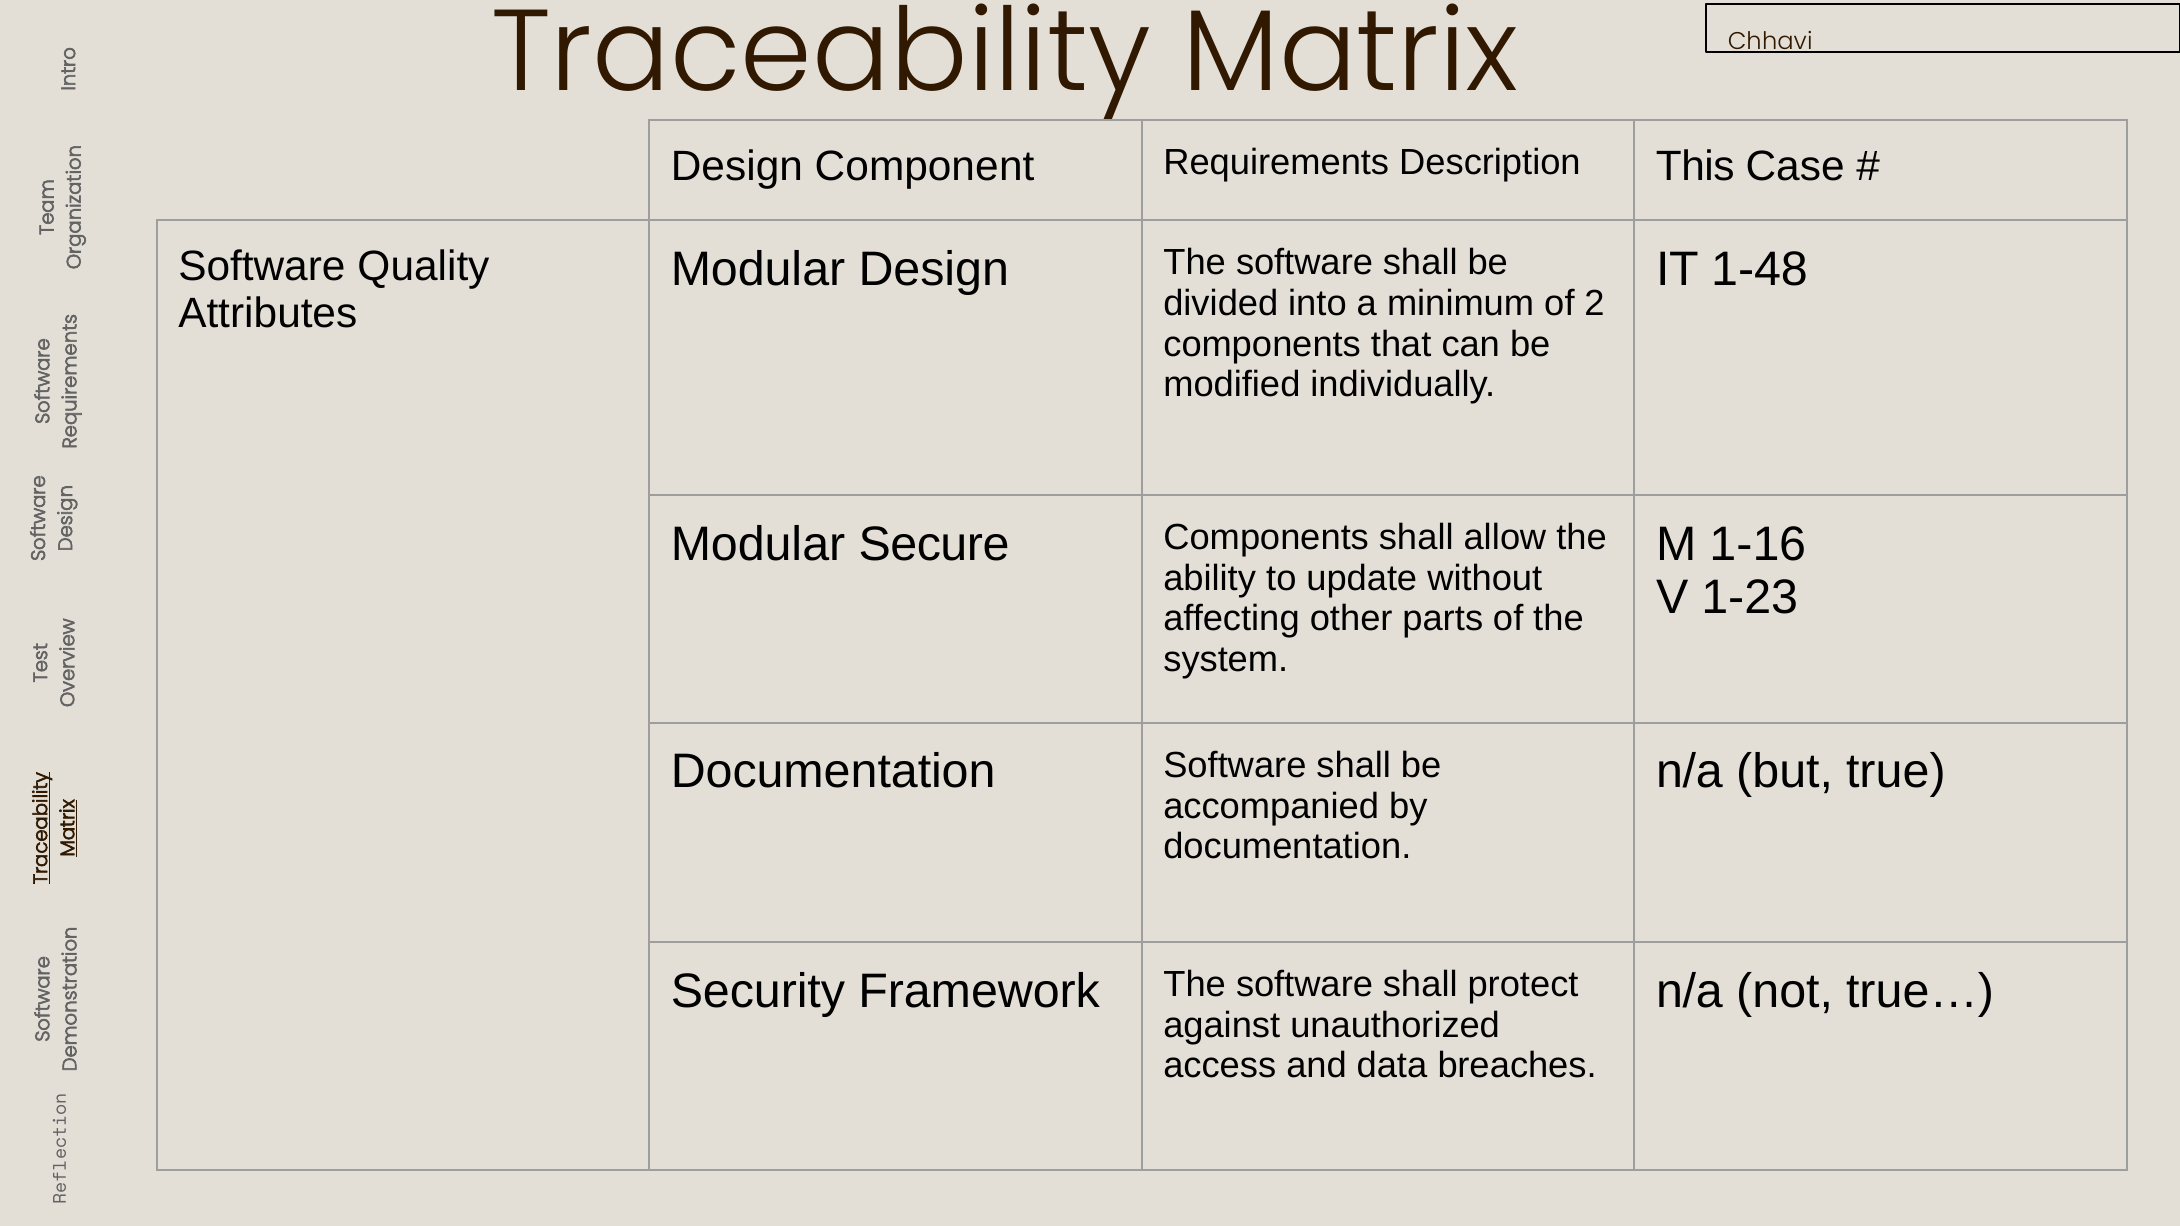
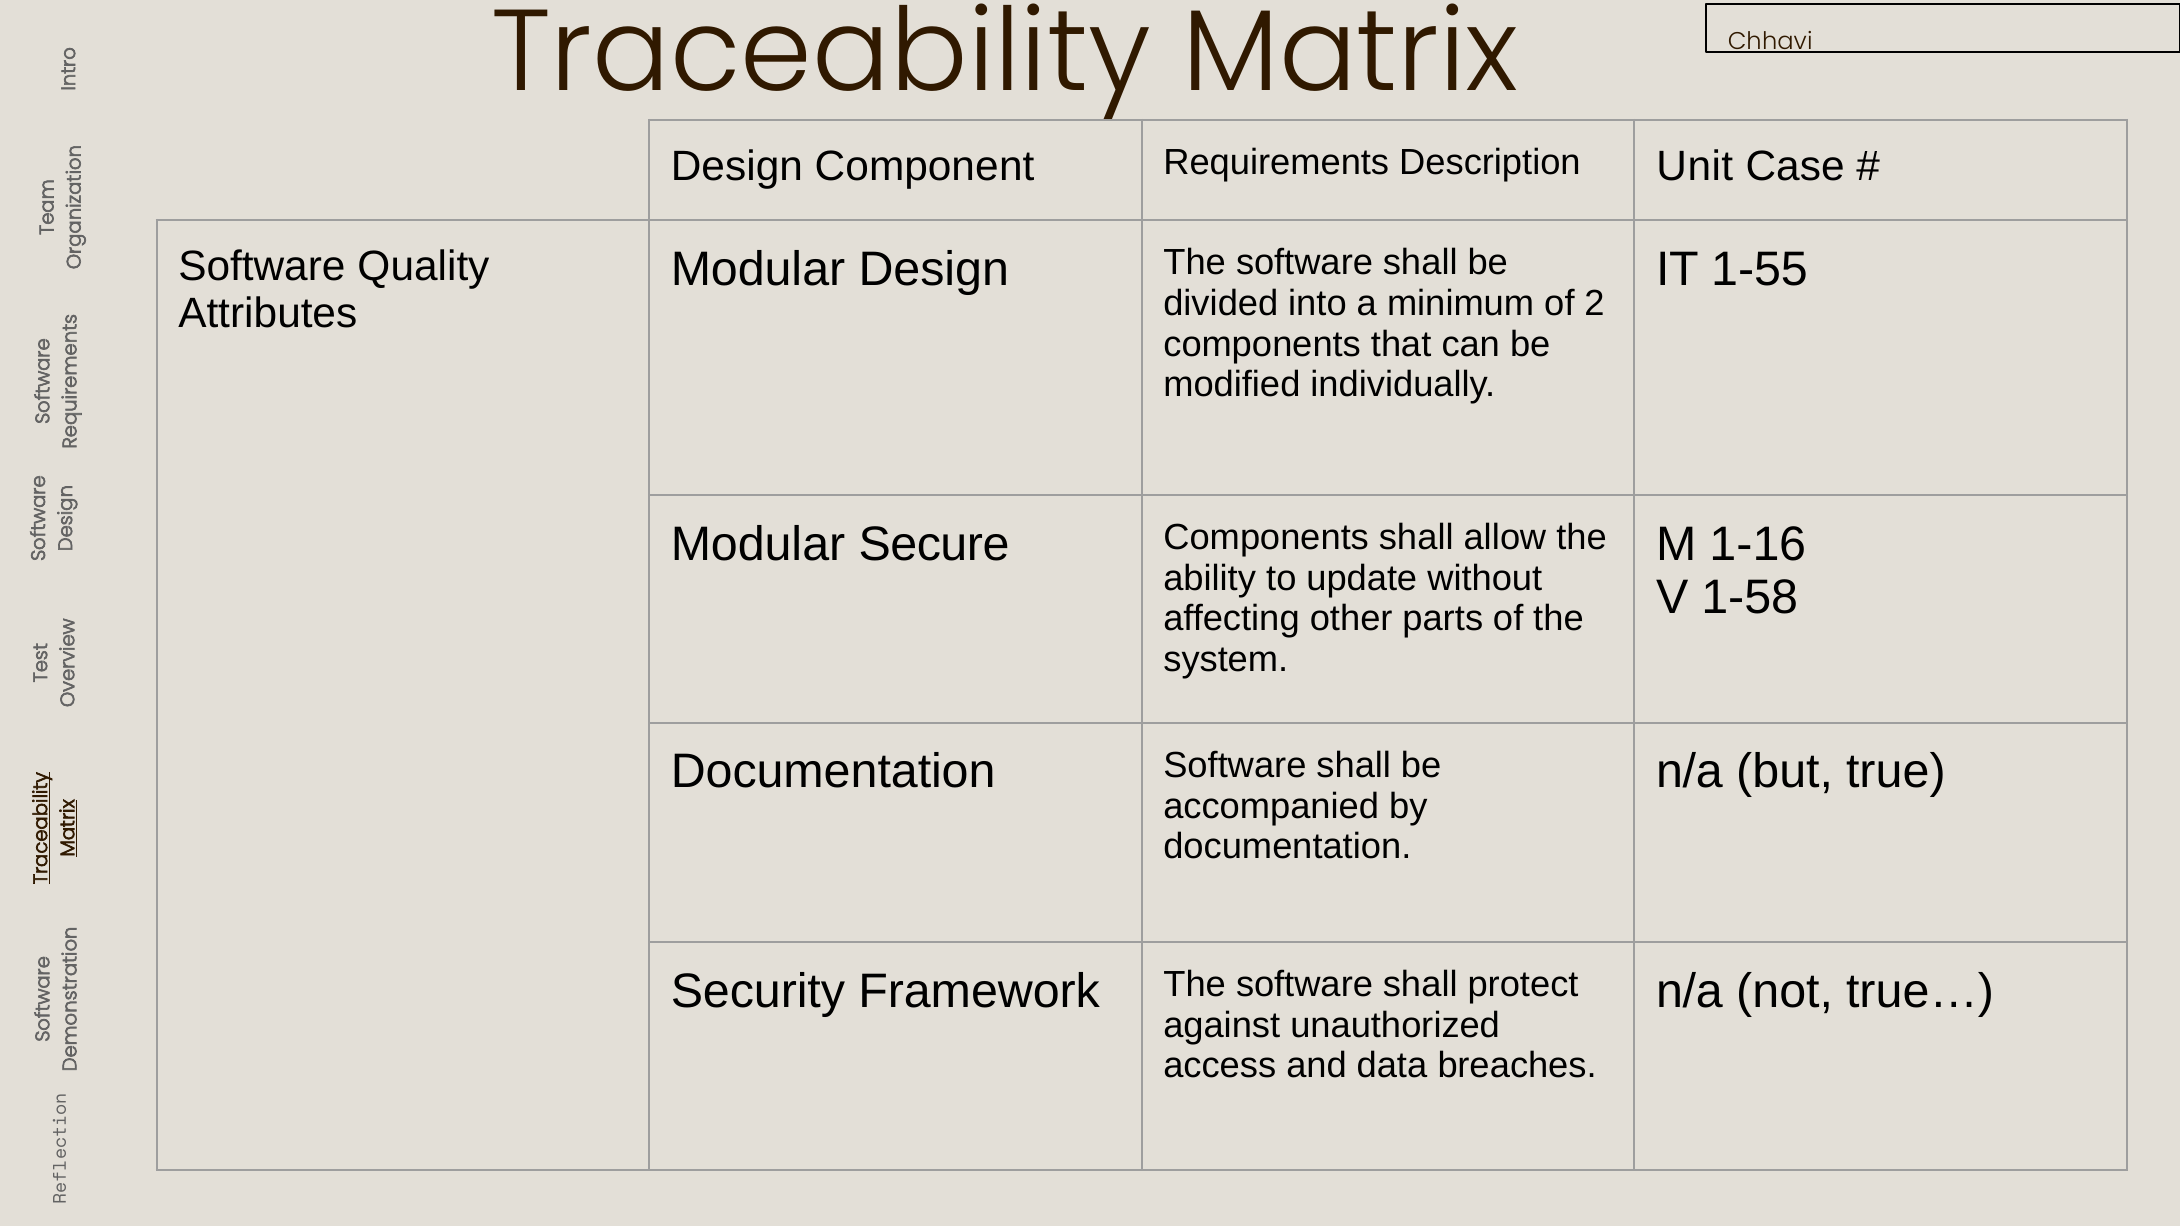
This: This -> Unit (1695, 166)
1-48: 1-48 -> 1-55 (1759, 269)
1-23: 1-23 -> 1-58 (1750, 598)
